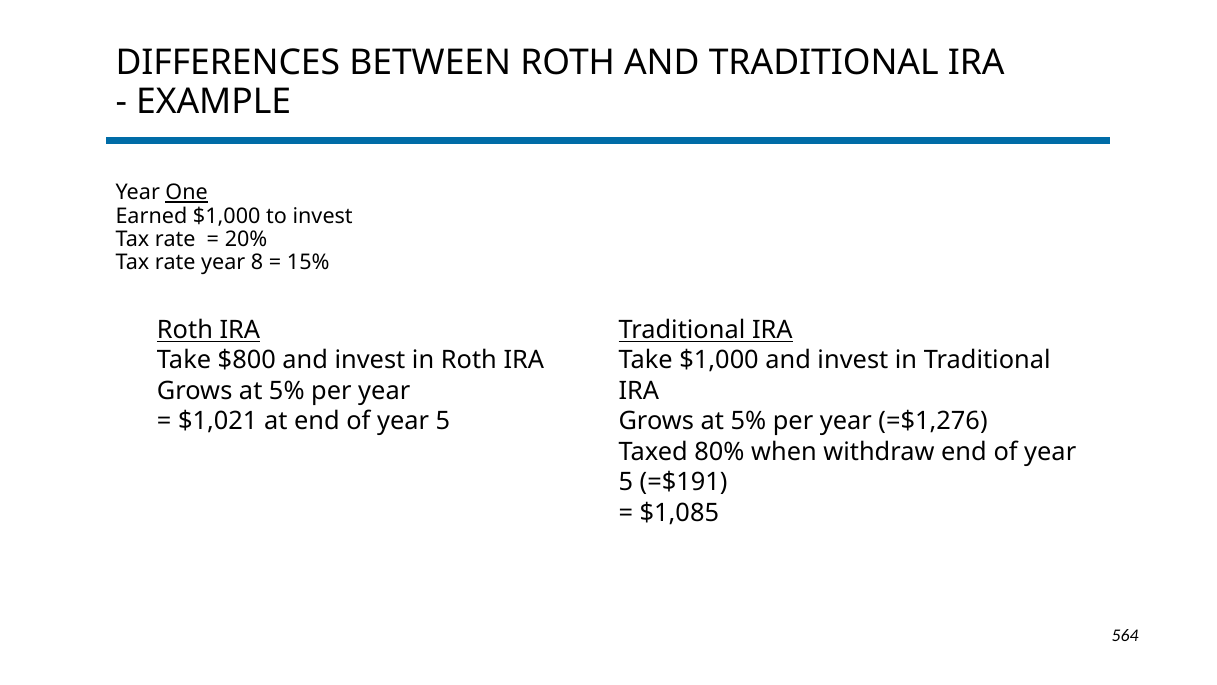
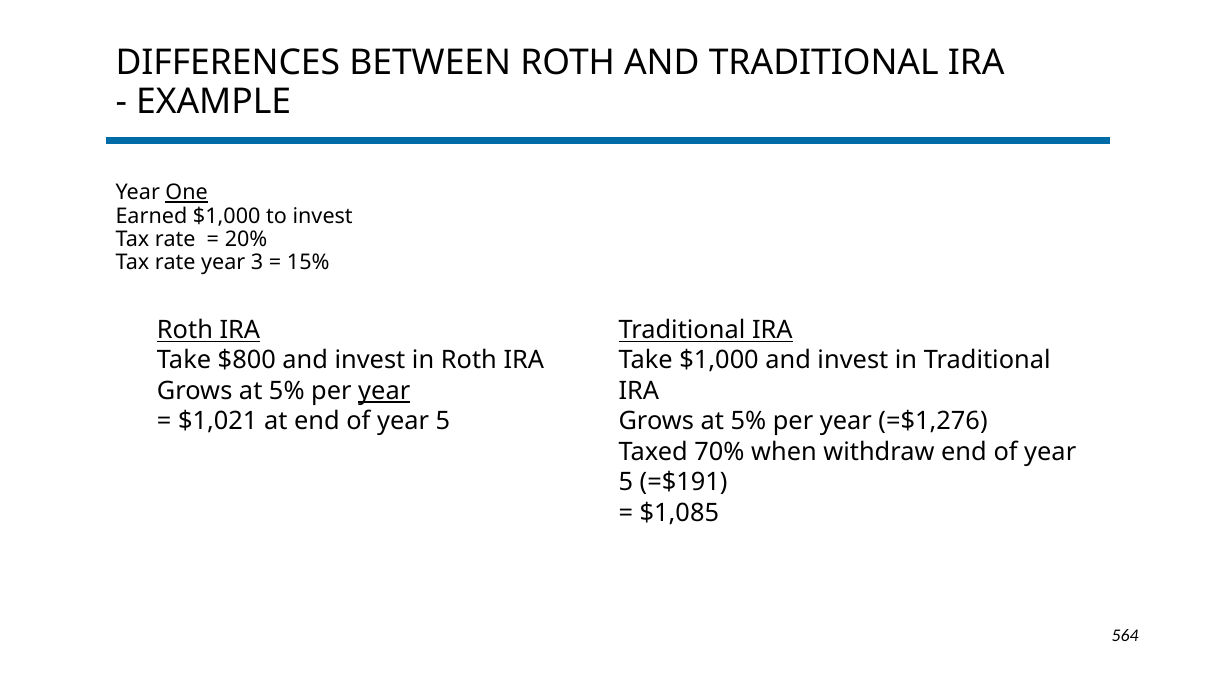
8: 8 -> 3 (257, 262)
year underline: none -> present (384, 391)
80%: 80% -> 70% (719, 452)
